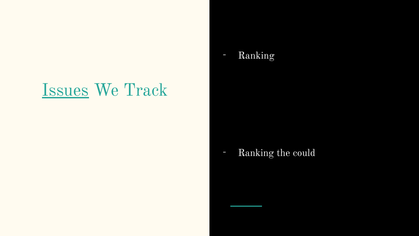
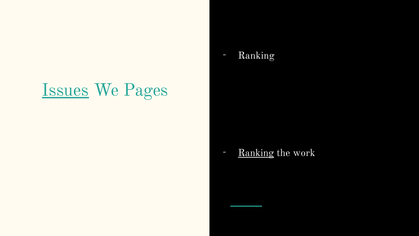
Track: Track -> Pages (146, 90)
Ranking underline: none -> present (256, 153)
could: could -> work (304, 153)
